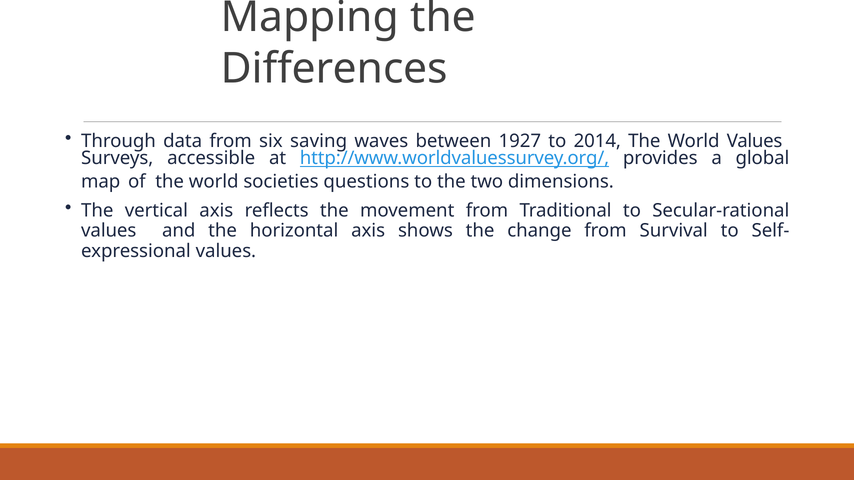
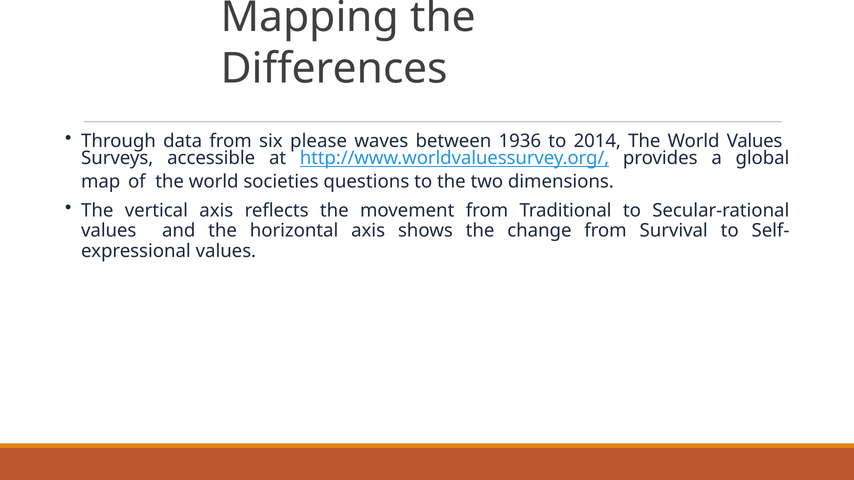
saving: saving -> please (319, 141)
1927: 1927 -> 1936 (520, 141)
